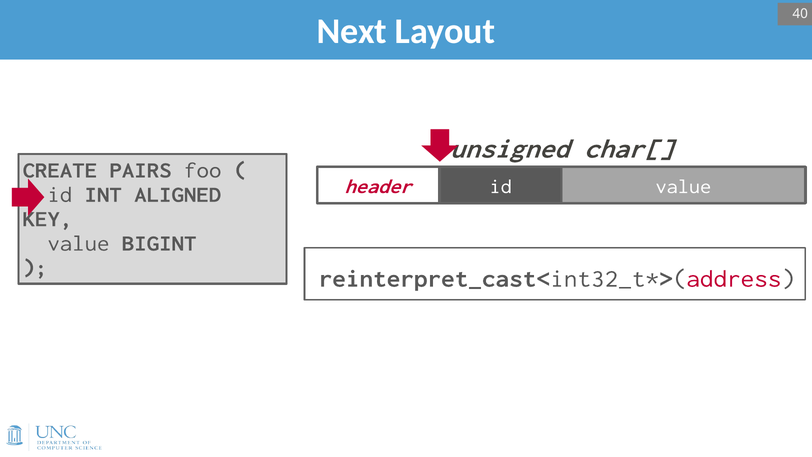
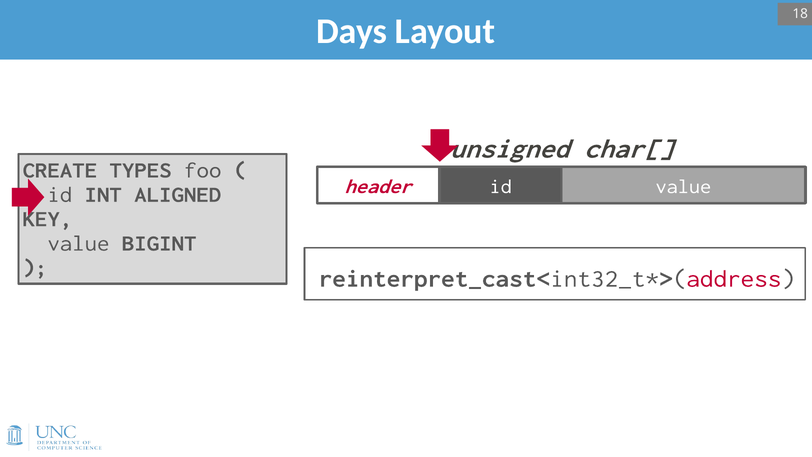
Next: Next -> Days (352, 31)
40: 40 -> 18 (800, 14)
PAIRS: PAIRS -> TYPES (141, 170)
